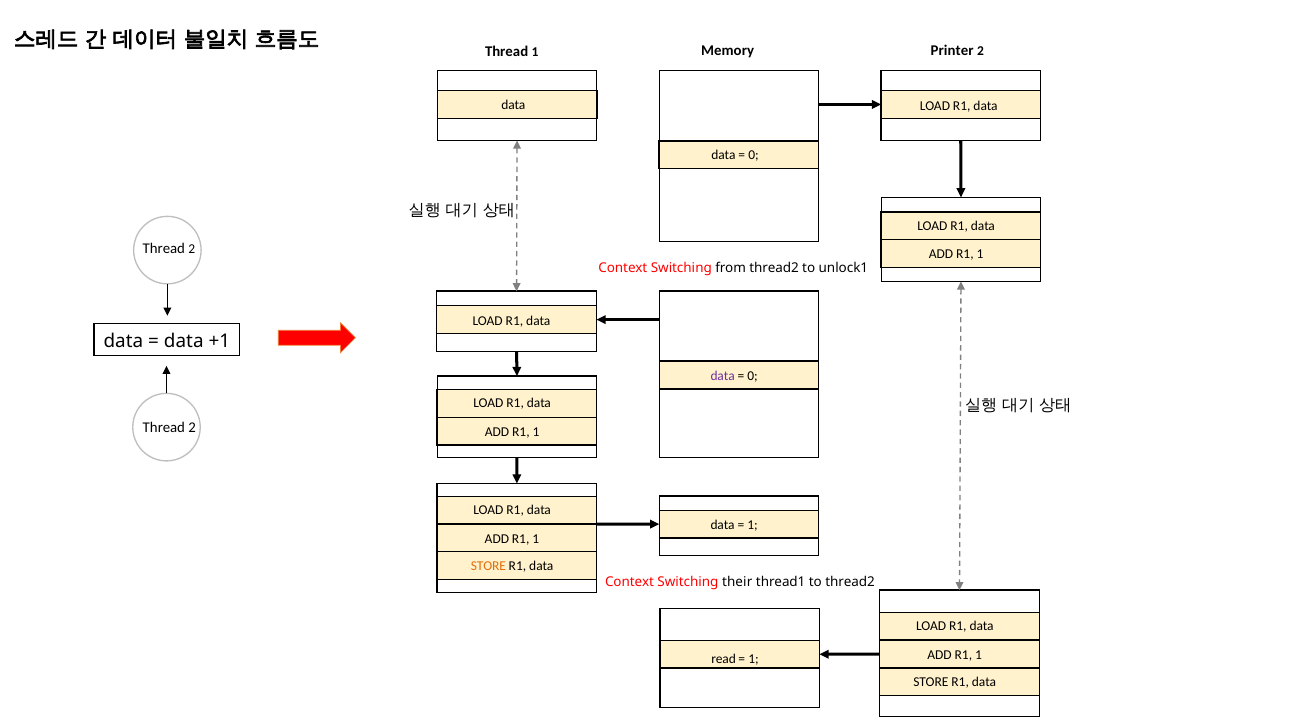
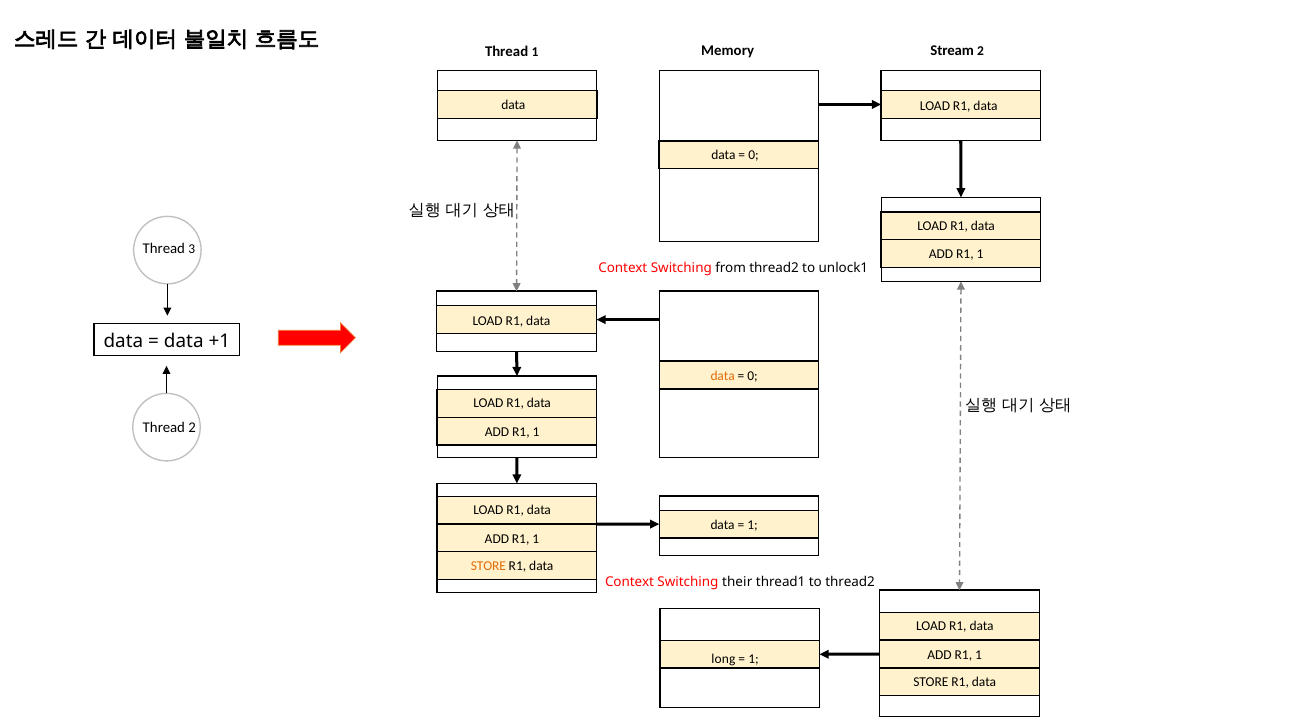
Printer: Printer -> Stream (952, 51)
2: 2 -> 3 (192, 249)
data colour: purple -> orange (723, 376)
read: read -> long (723, 659)
